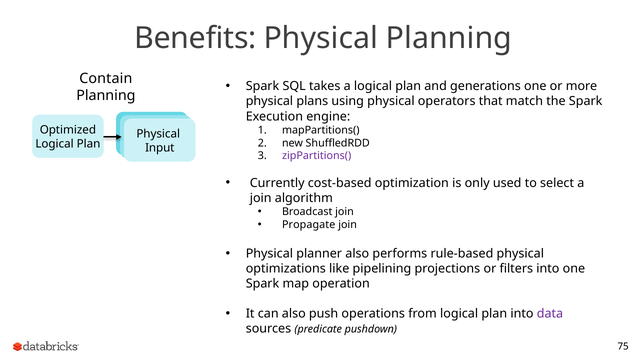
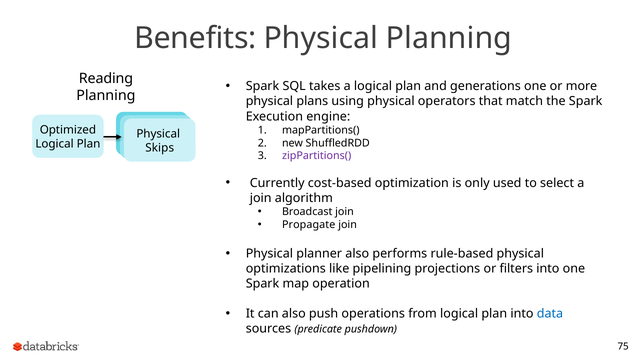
Contain: Contain -> Reading (106, 78)
Input: Input -> Skips (160, 148)
data colour: purple -> blue (550, 314)
